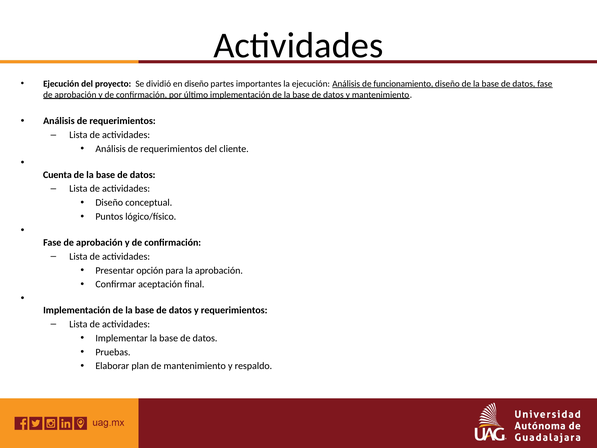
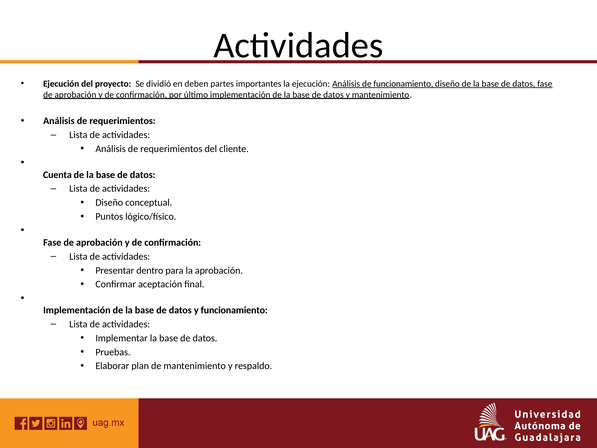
en diseño: diseño -> deben (196, 84)
opción: opción -> dentro (150, 270)
y requerimientos: requerimientos -> funcionamiento (234, 310)
